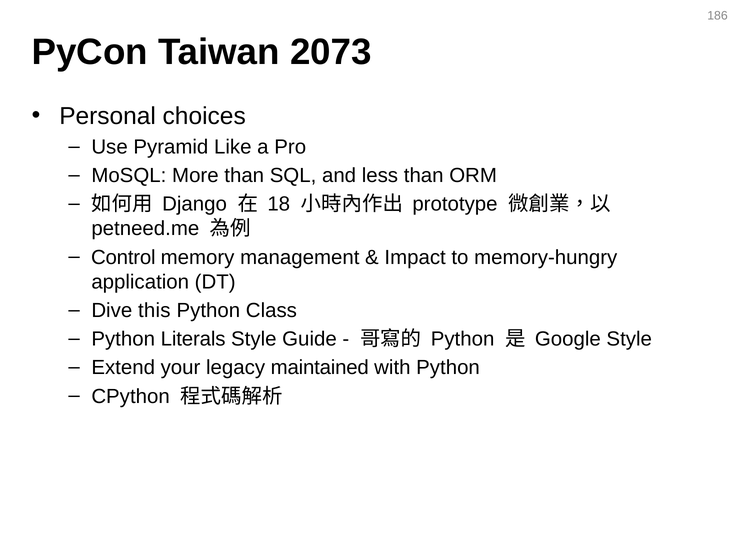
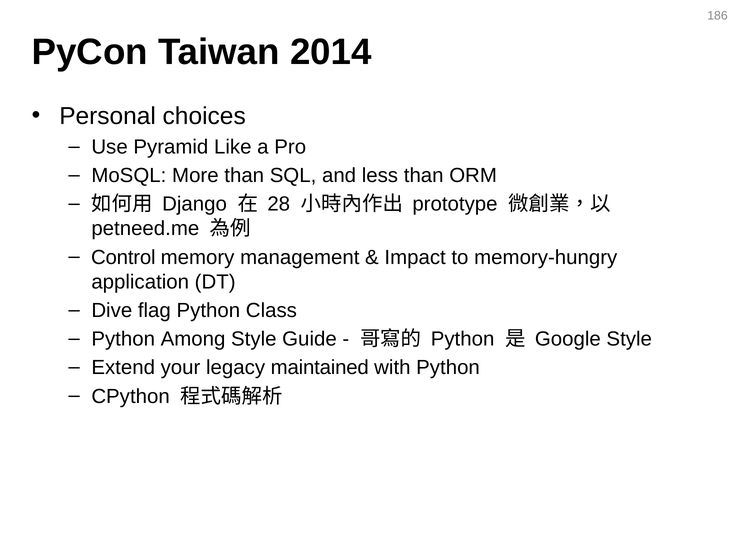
2073: 2073 -> 2014 (331, 52)
18: 18 -> 28 (279, 204)
this: this -> flag (154, 311)
Literals: Literals -> Among (193, 339)
